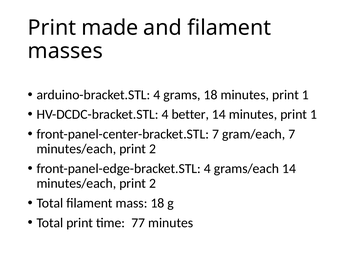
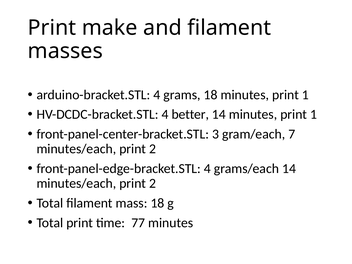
made: made -> make (110, 28)
front-panel-center-bracket.STL 7: 7 -> 3 (215, 134)
